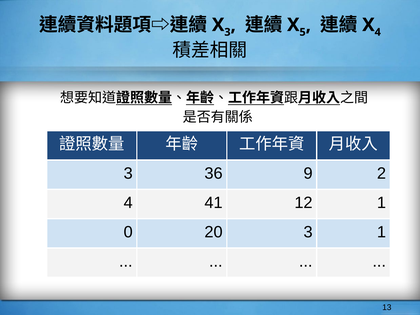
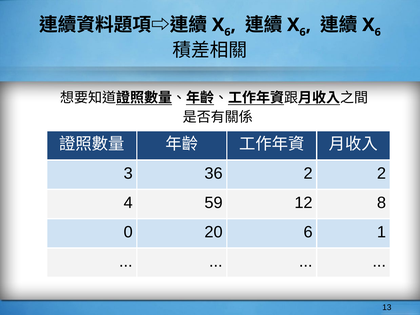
3: 3 -> 6 (227, 32)
5: 5 -> 6 (303, 32)
4: 4 -> 6 (378, 32)
36 9: 9 -> 2 (308, 174)
41: 41 -> 59 (214, 203)
12 1: 1 -> 8 (382, 203)
20 3: 3 -> 6 (308, 232)
